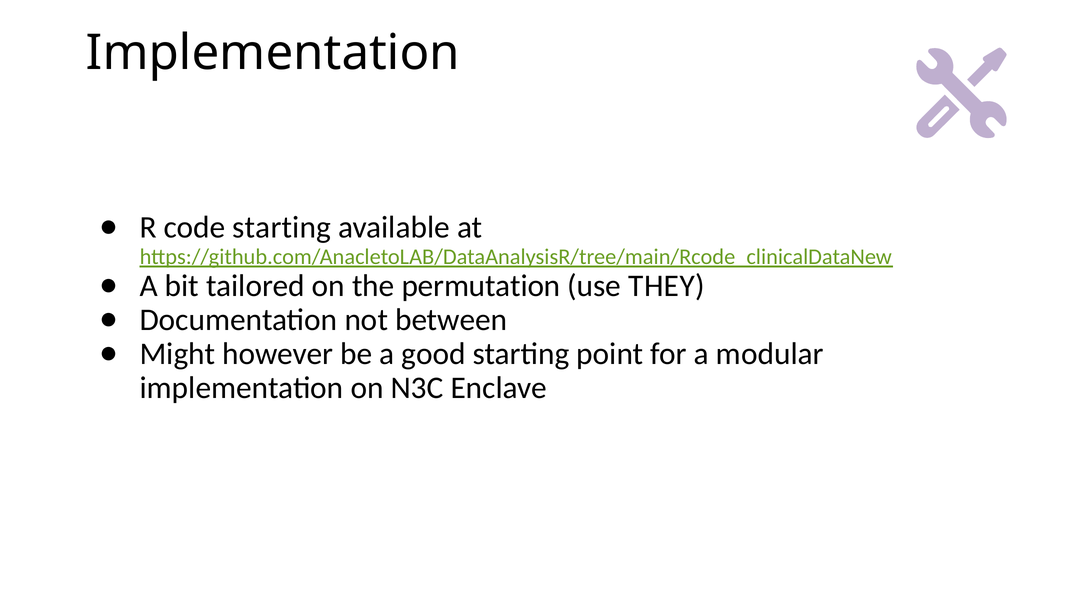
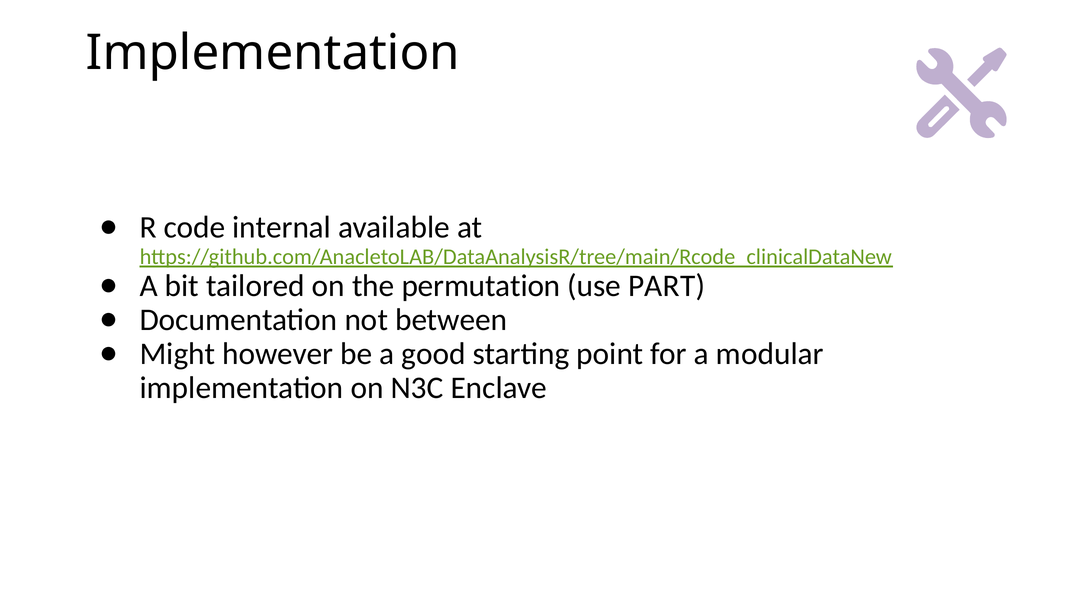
code starting: starting -> internal (282, 227)
THEY: THEY -> PART (667, 285)
